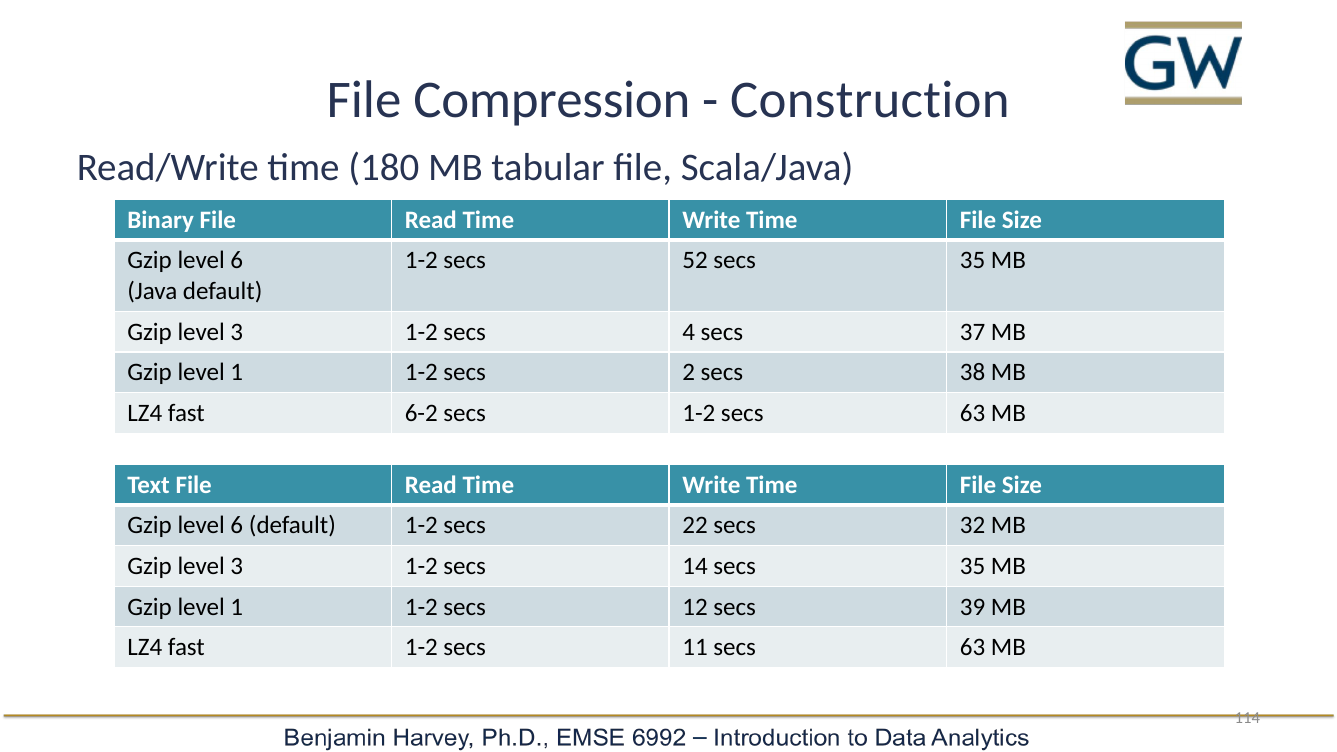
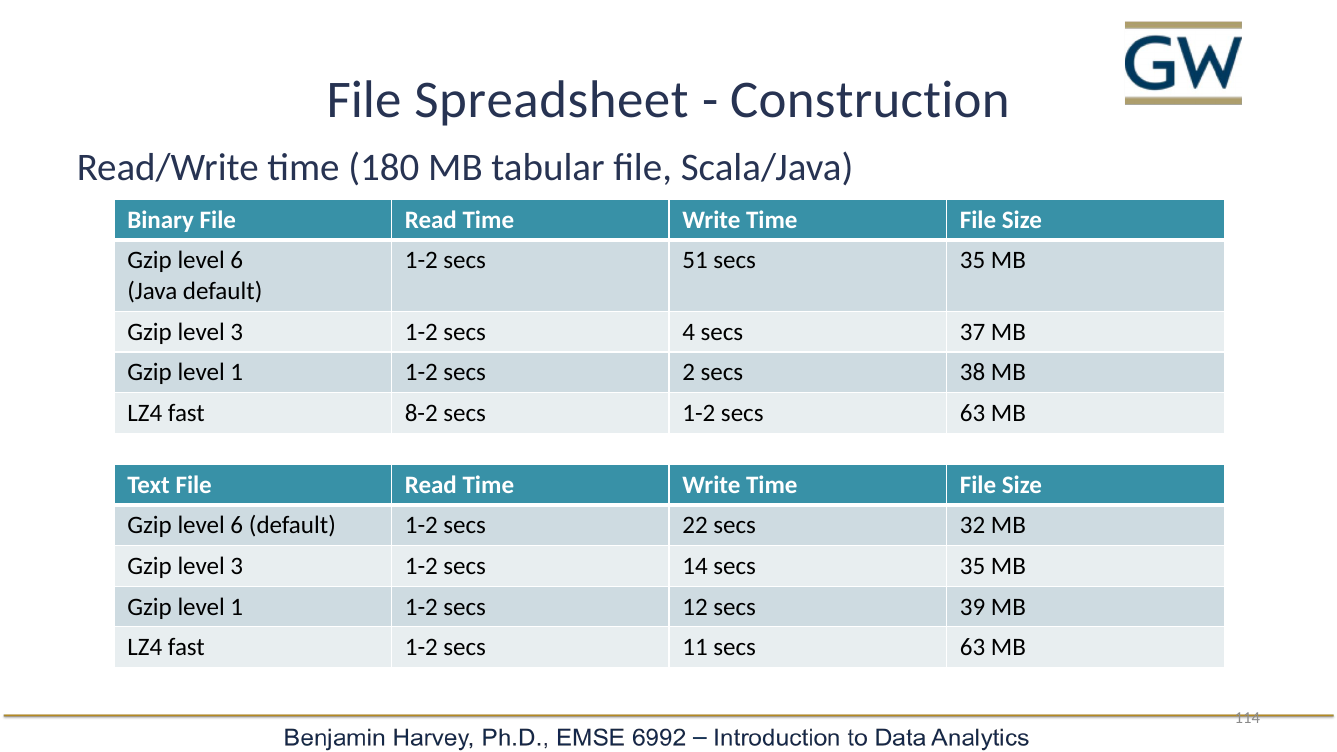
Compression: Compression -> Spreadsheet (551, 100)
52: 52 -> 51 (695, 261)
6-2: 6-2 -> 8-2 (421, 413)
